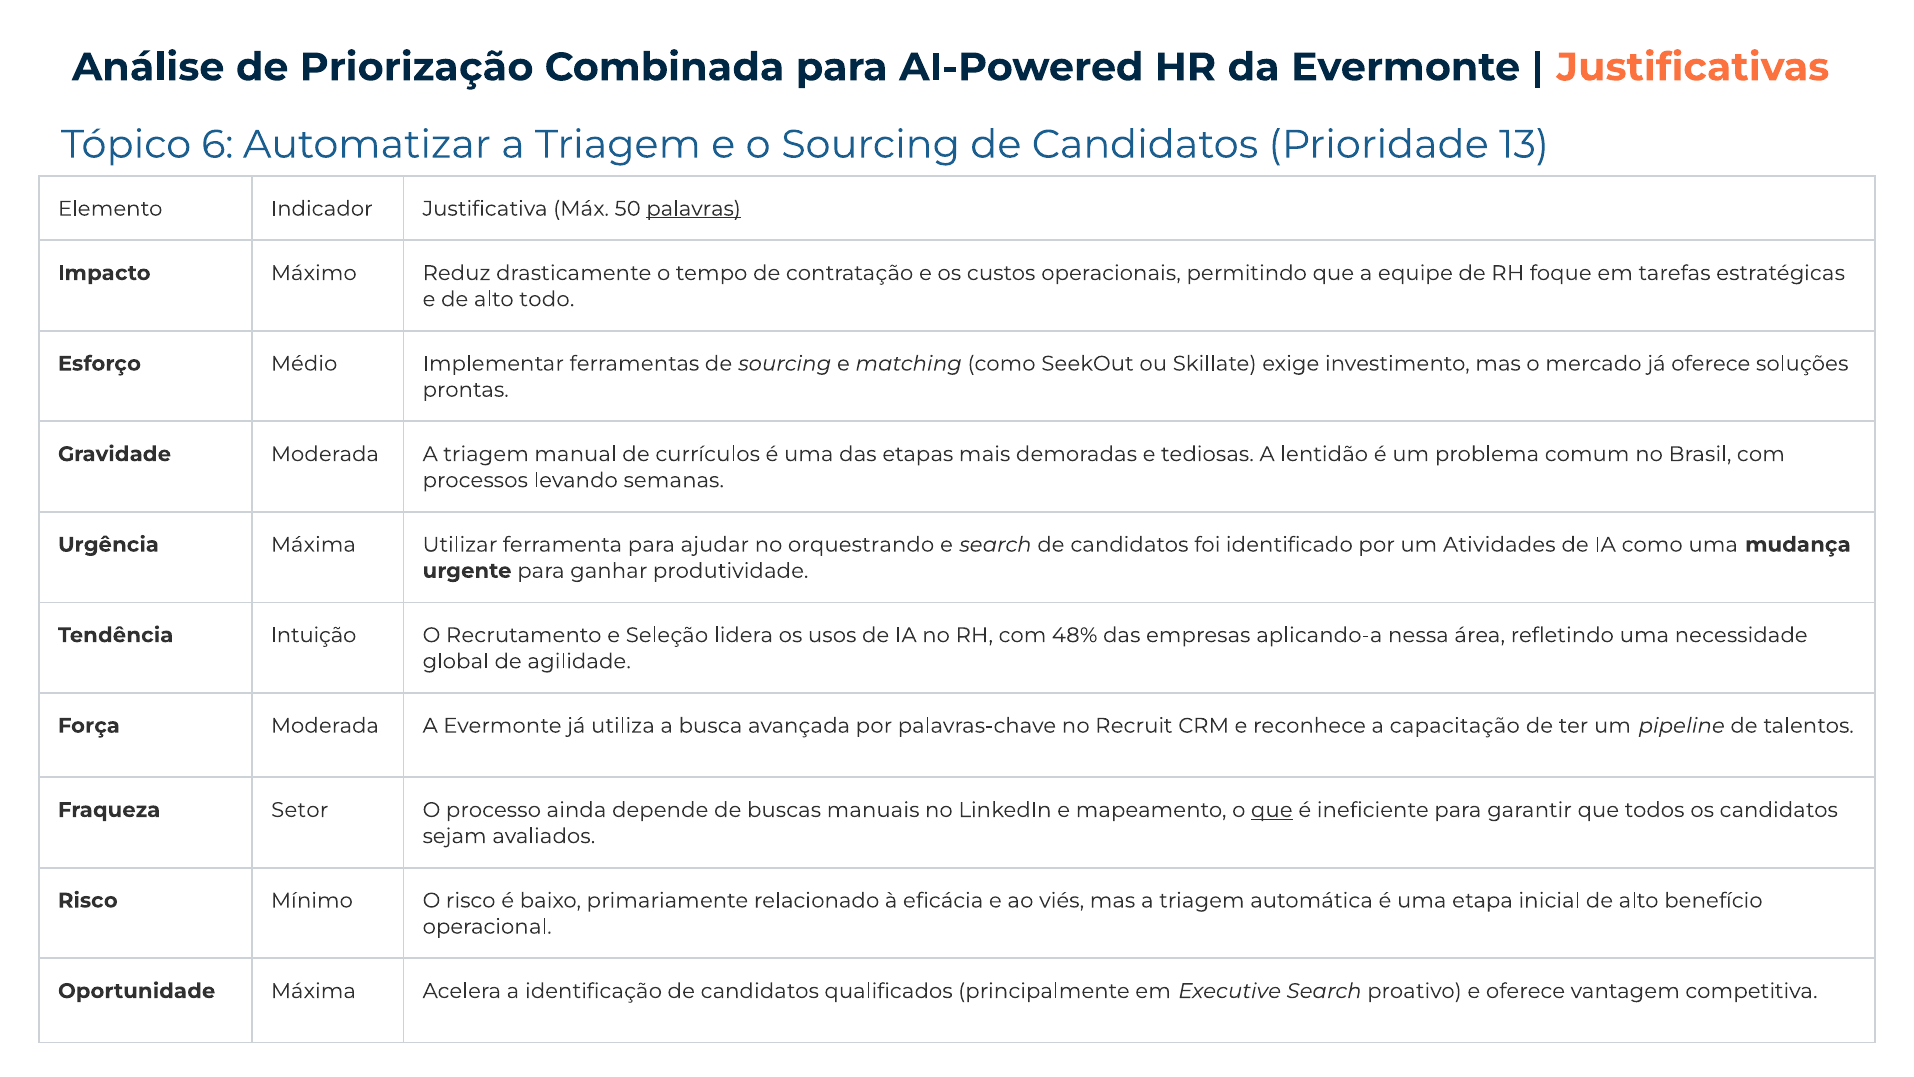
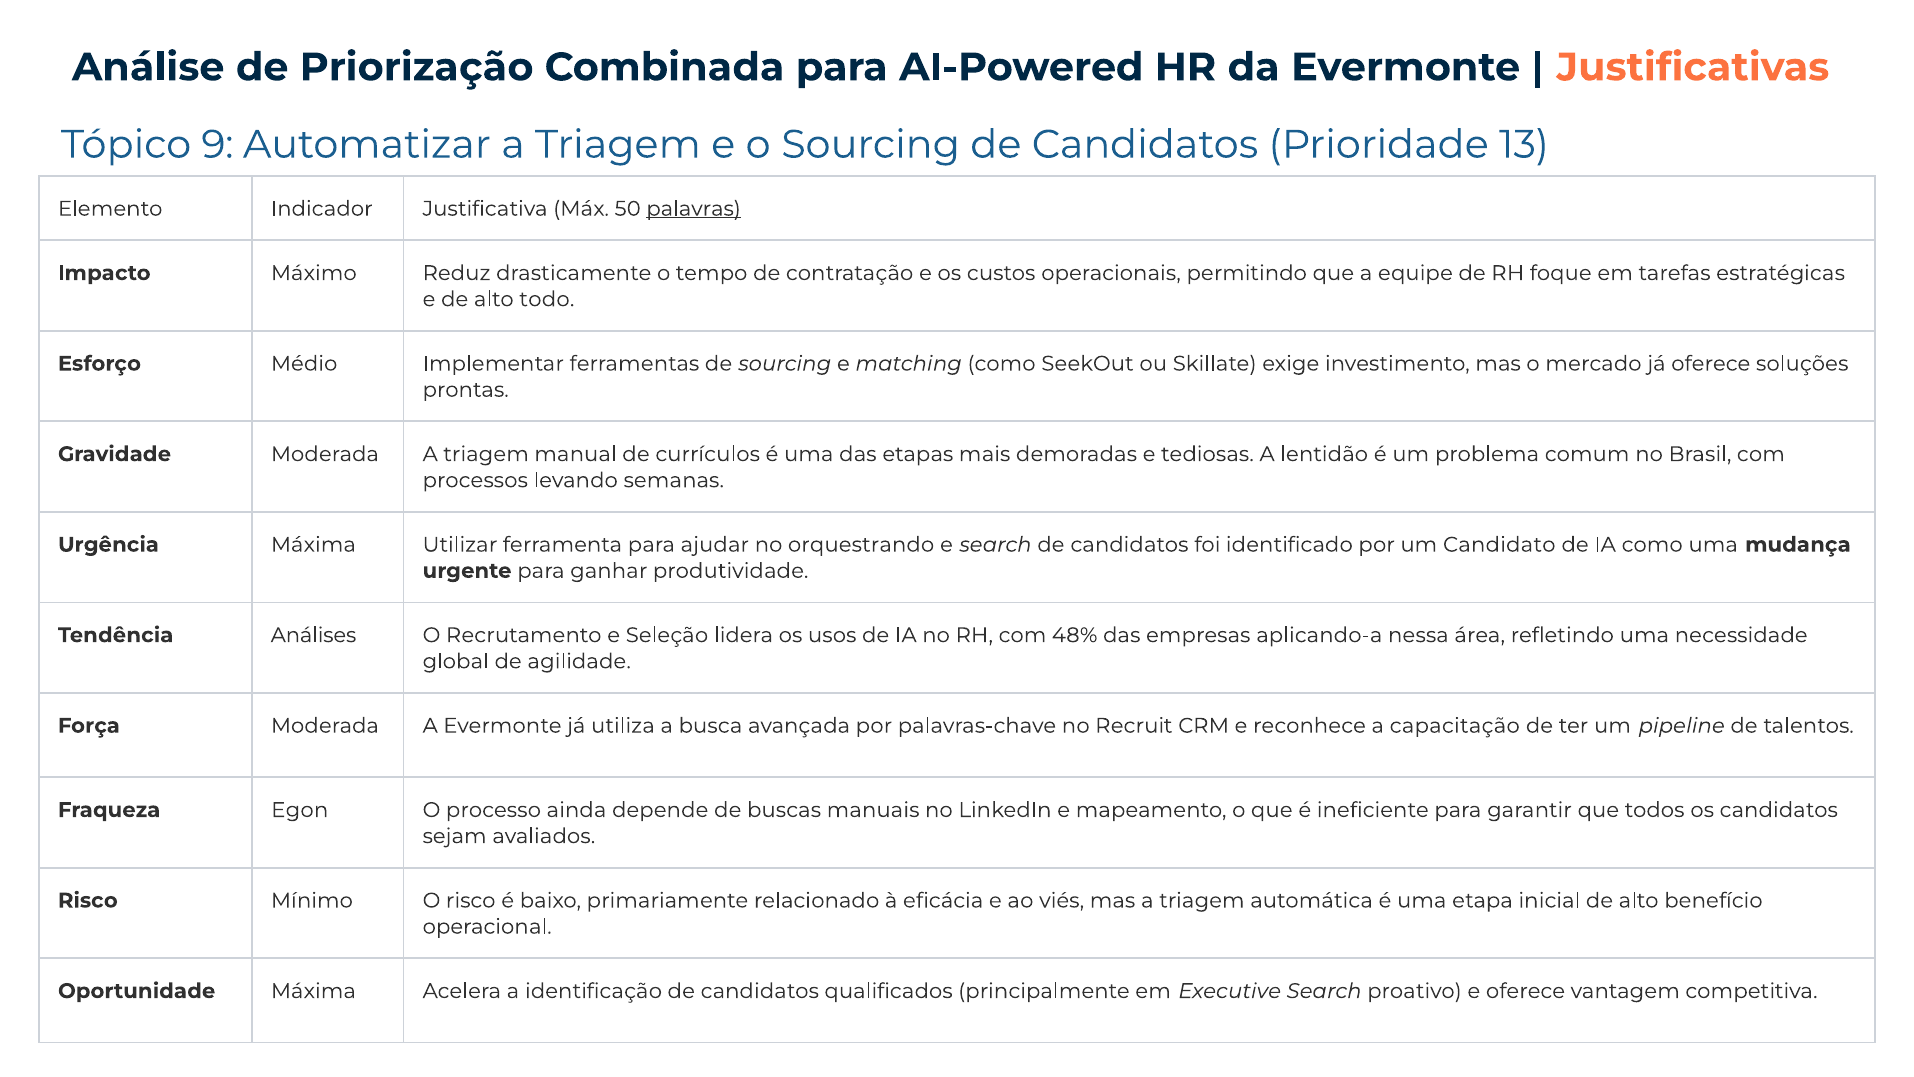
6: 6 -> 9 (217, 144)
Atividades: Atividades -> Candidato (1499, 545)
Intuição: Intuição -> Análises (313, 635)
Setor: Setor -> Egon (300, 810)
que underline: present -> none (1272, 810)
